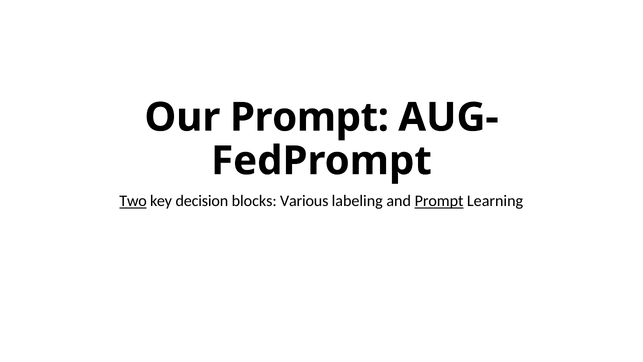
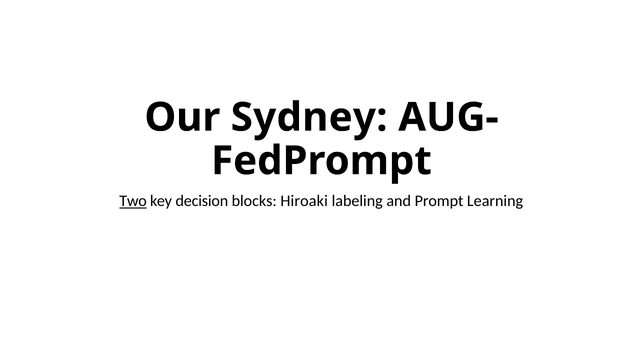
Our Prompt: Prompt -> Sydney (309, 117)
Various: Various -> Hiroaki (304, 201)
Prompt underline: present -> none (439, 201)
